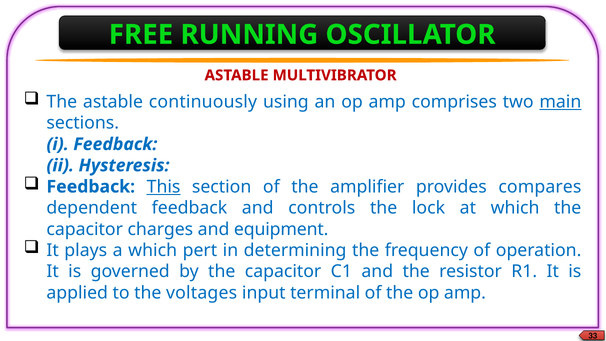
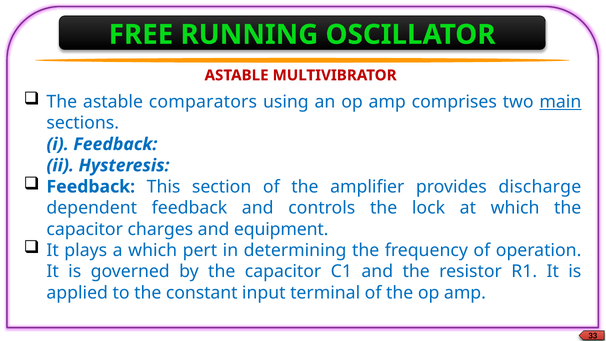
continuously: continuously -> comparators (203, 102)
This underline: present -> none (164, 187)
compares: compares -> discharge (540, 187)
voltages: voltages -> constant (202, 293)
